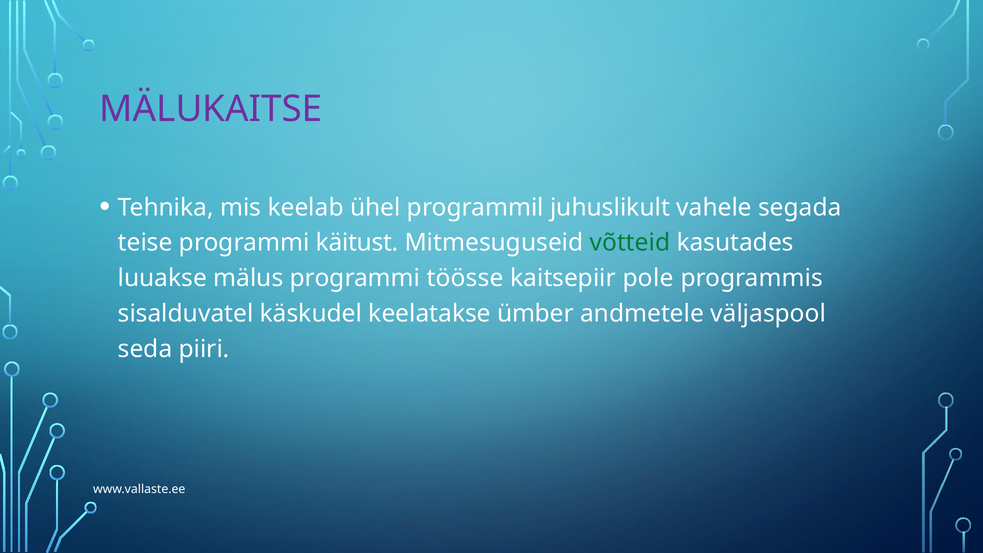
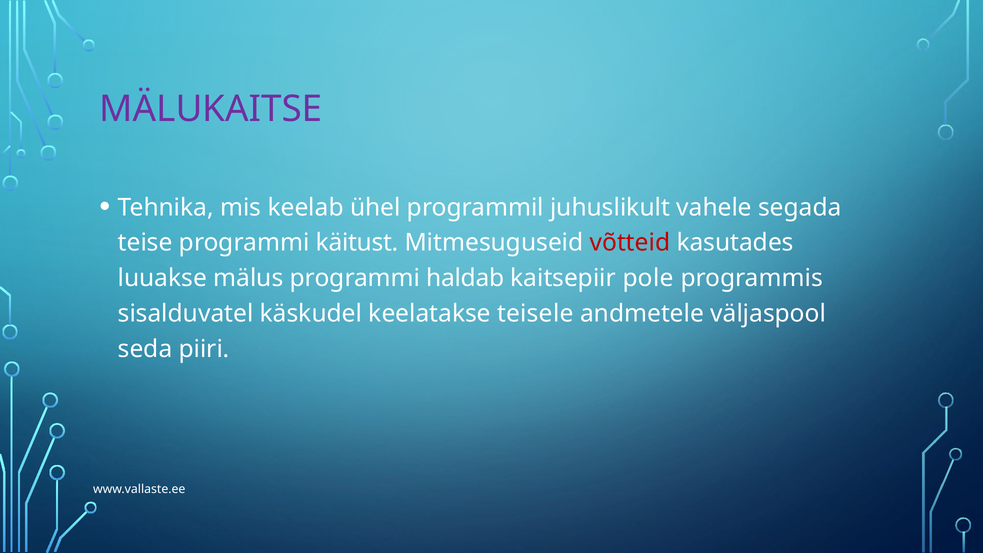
võtteid colour: green -> red (630, 243)
töösse: töösse -> haldab (465, 278)
ümber: ümber -> teisele (535, 314)
